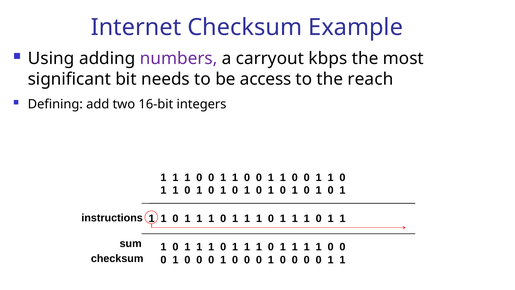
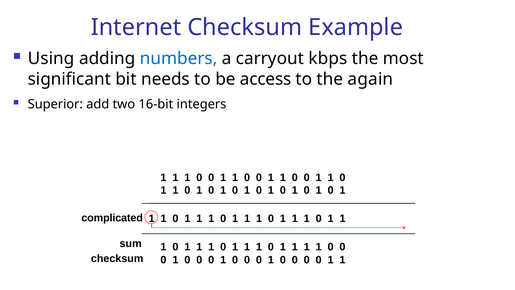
numbers colour: purple -> blue (179, 58)
reach: reach -> again (370, 79)
Defining: Defining -> Superior (55, 104)
instructions: instructions -> complicated (112, 218)
